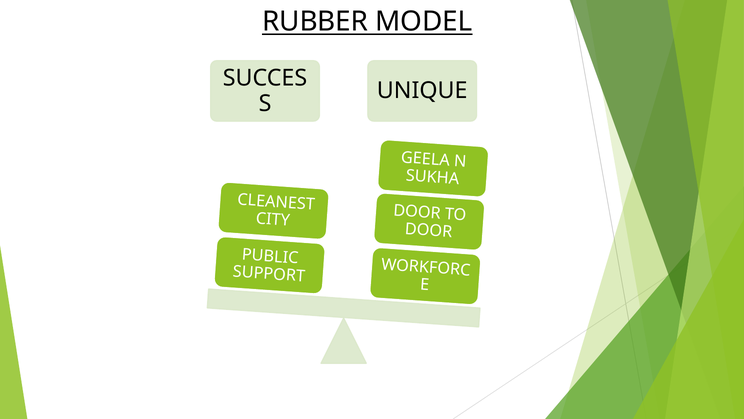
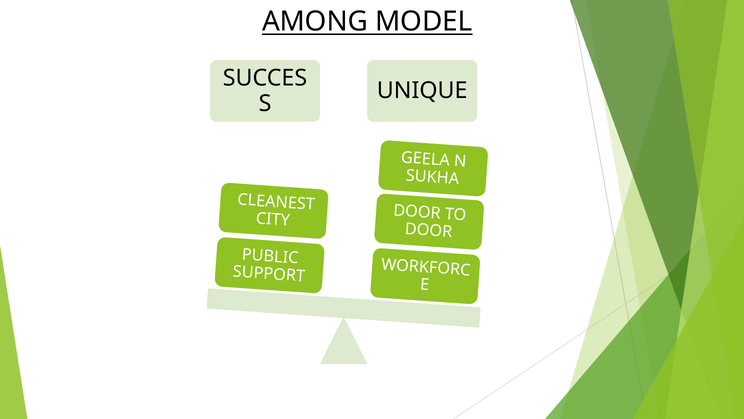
RUBBER: RUBBER -> AMONG (315, 21)
